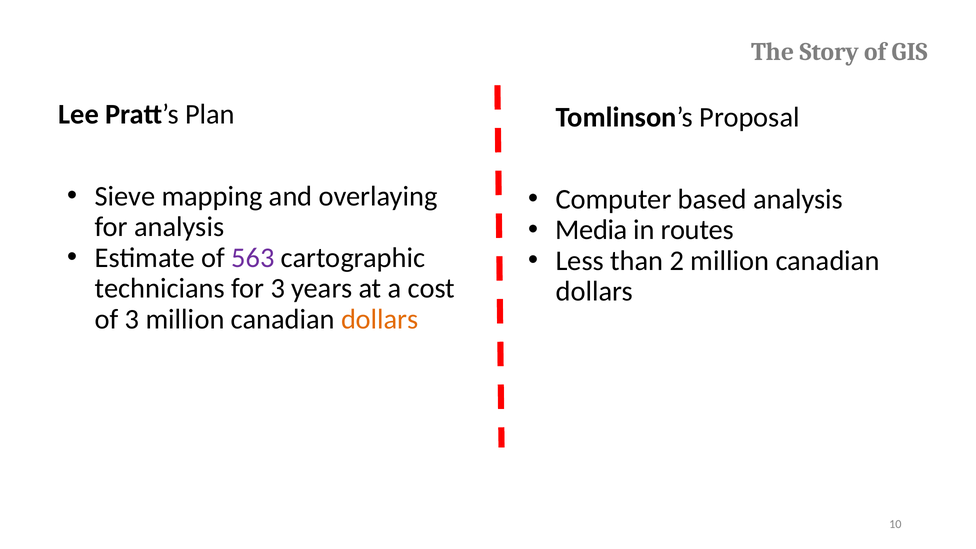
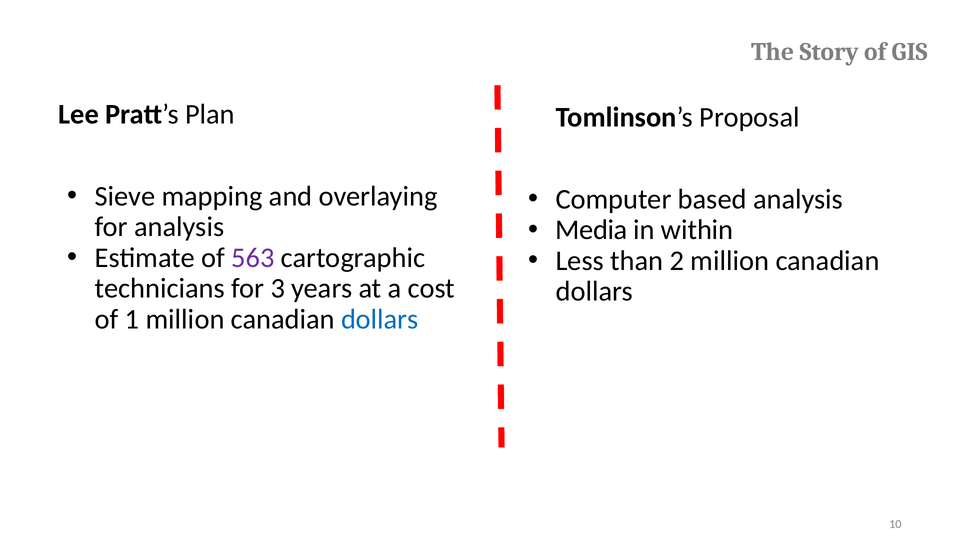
routes: routes -> within (697, 230)
of 3: 3 -> 1 (132, 319)
dollars colour: orange -> blue (380, 319)
